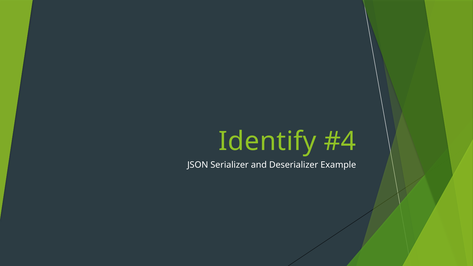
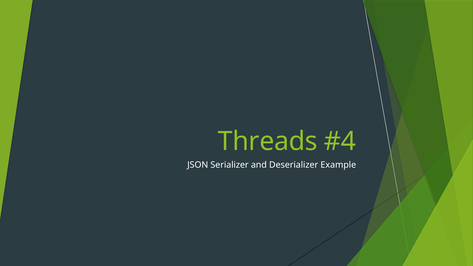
Identify: Identify -> Threads (268, 141)
